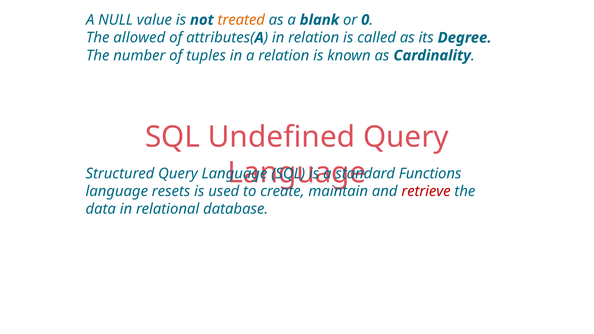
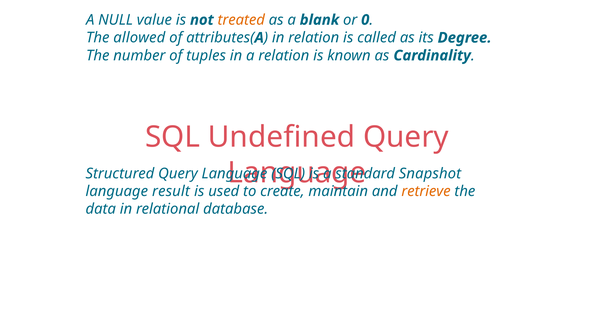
Functions: Functions -> Snapshot (430, 174)
resets: resets -> result (171, 191)
retrieve colour: red -> orange (426, 191)
